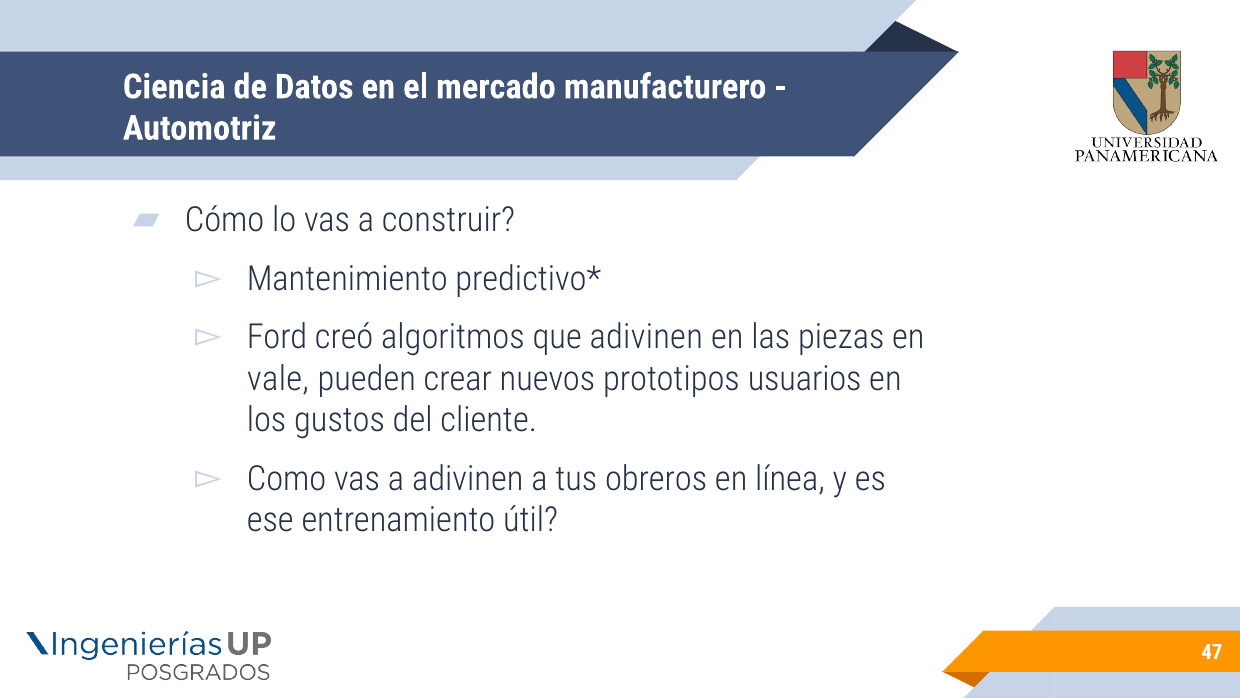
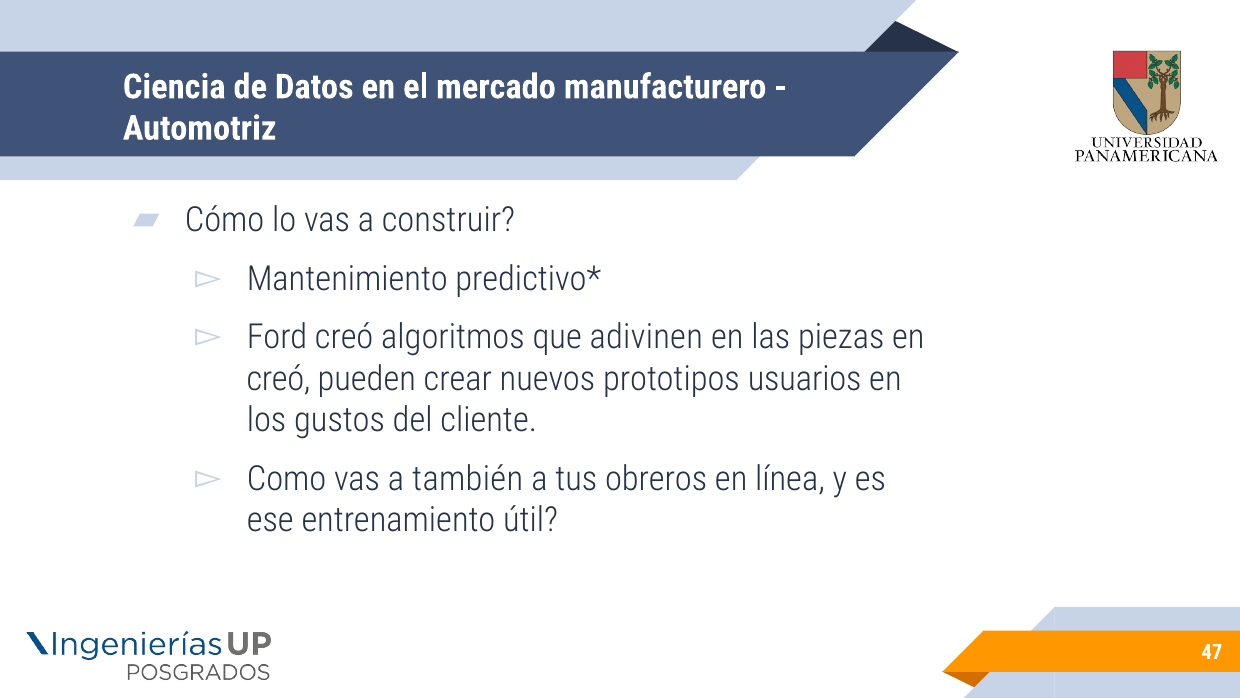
vale: vale -> creó (279, 378)
a adivinen: adivinen -> también (468, 478)
